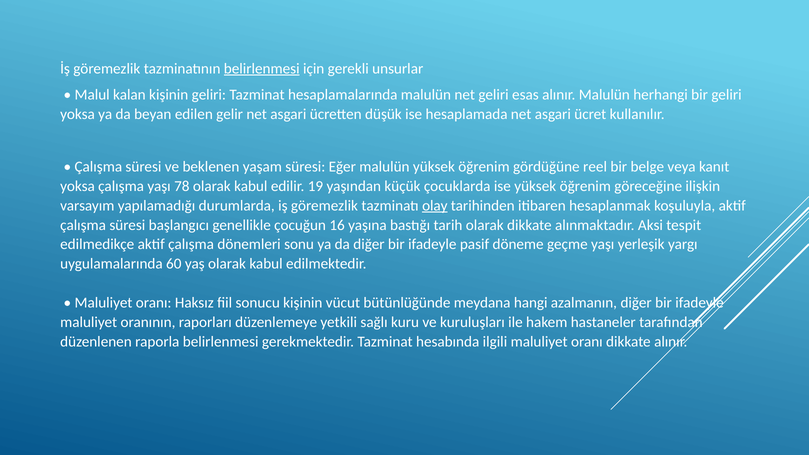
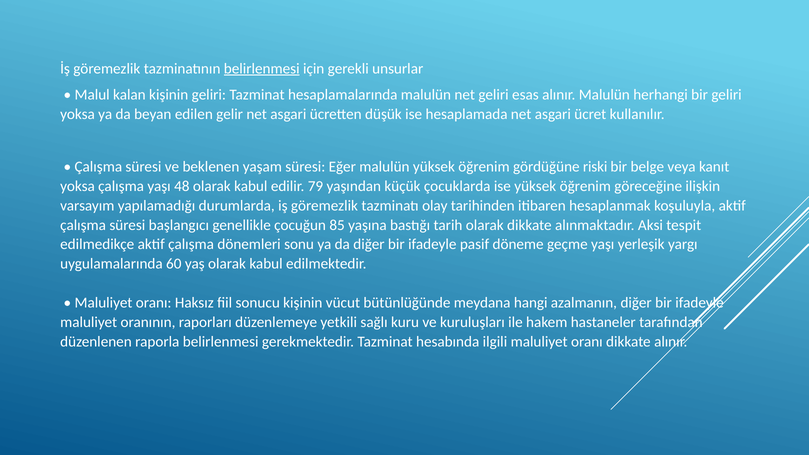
reel: reel -> riski (595, 167)
78: 78 -> 48 (182, 186)
19: 19 -> 79 (315, 186)
olay underline: present -> none (435, 206)
16: 16 -> 85 (337, 225)
